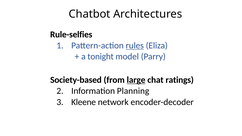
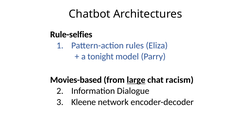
rules underline: present -> none (135, 46)
Society-based: Society-based -> Movies-based (76, 80)
ratings: ratings -> racism (180, 80)
Planning: Planning -> Dialogue (133, 91)
